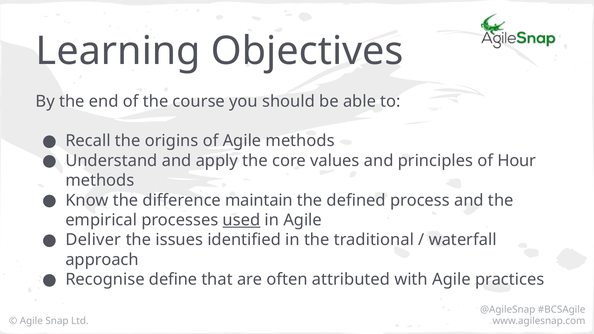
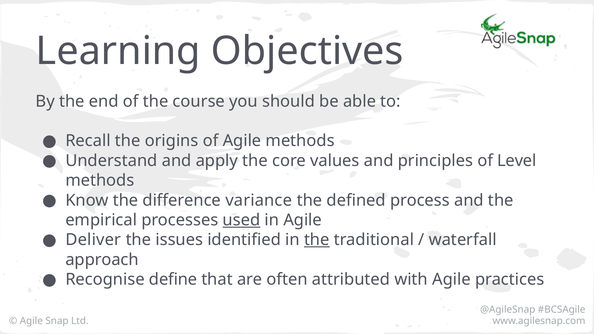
Hour: Hour -> Level (517, 161)
maintain: maintain -> variance (259, 200)
the underline: none -> present (317, 240)
